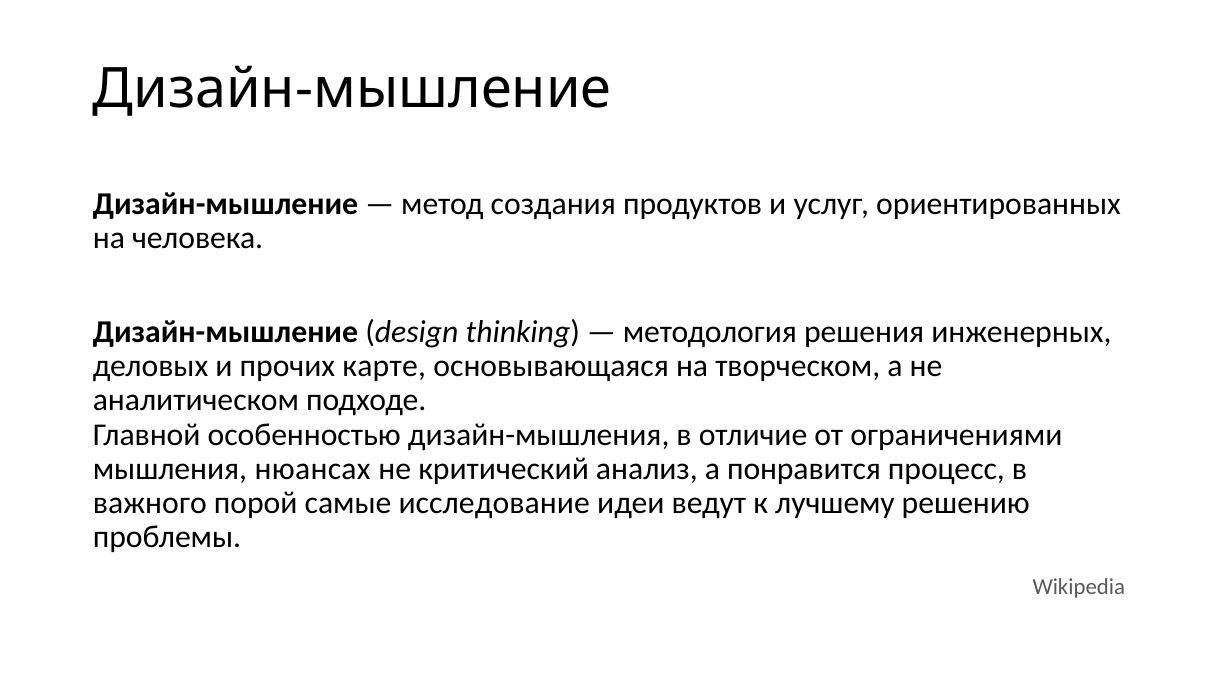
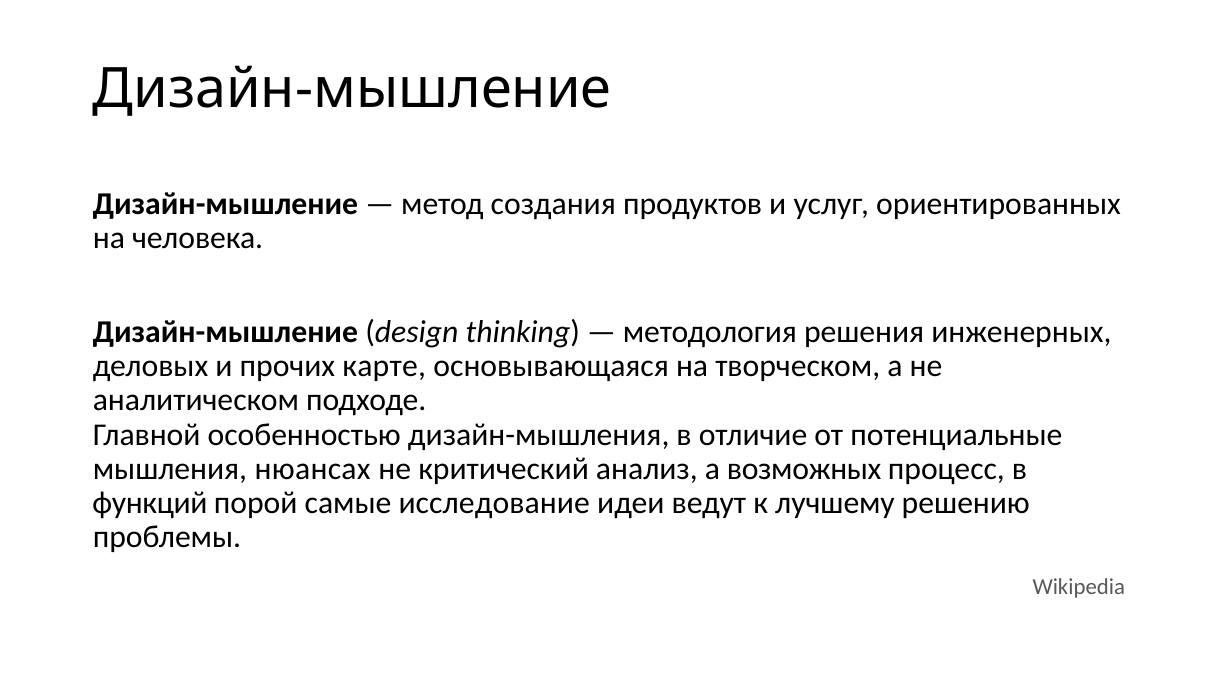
ограничениями: ограничениями -> потенциальные (956, 435)
понравится: понравится -> возможных (804, 469)
важного: важного -> функций (150, 503)
